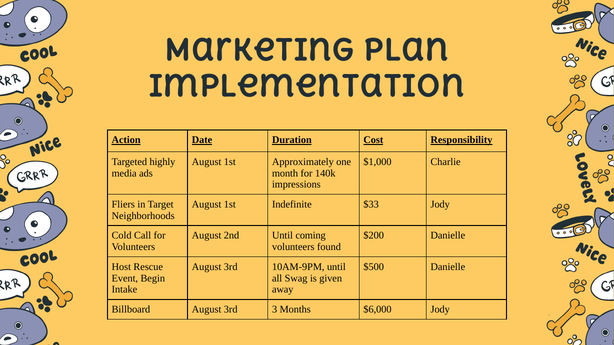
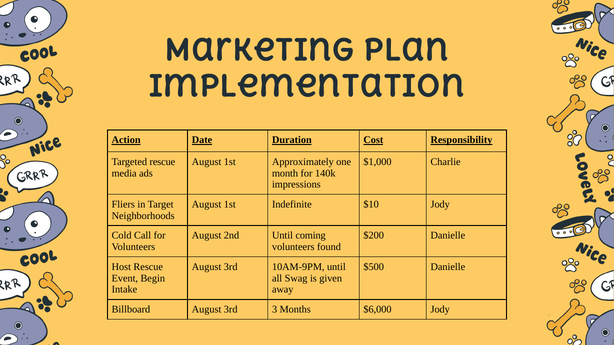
Targeted highly: highly -> rescue (162, 162)
$33: $33 -> $10 (371, 205)
